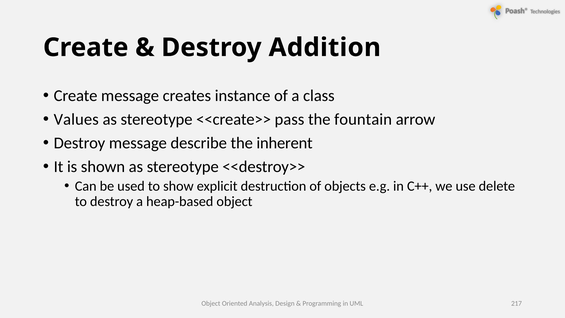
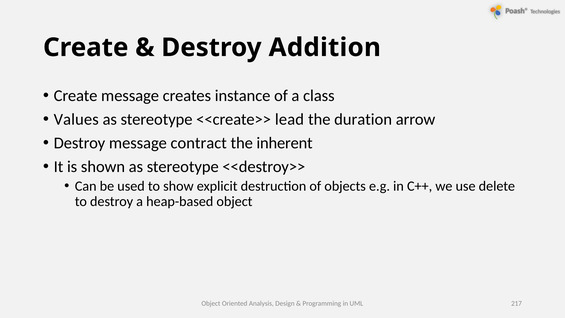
pass: pass -> lead (289, 119)
fountain: fountain -> duration (363, 119)
describe: describe -> contract (199, 143)
